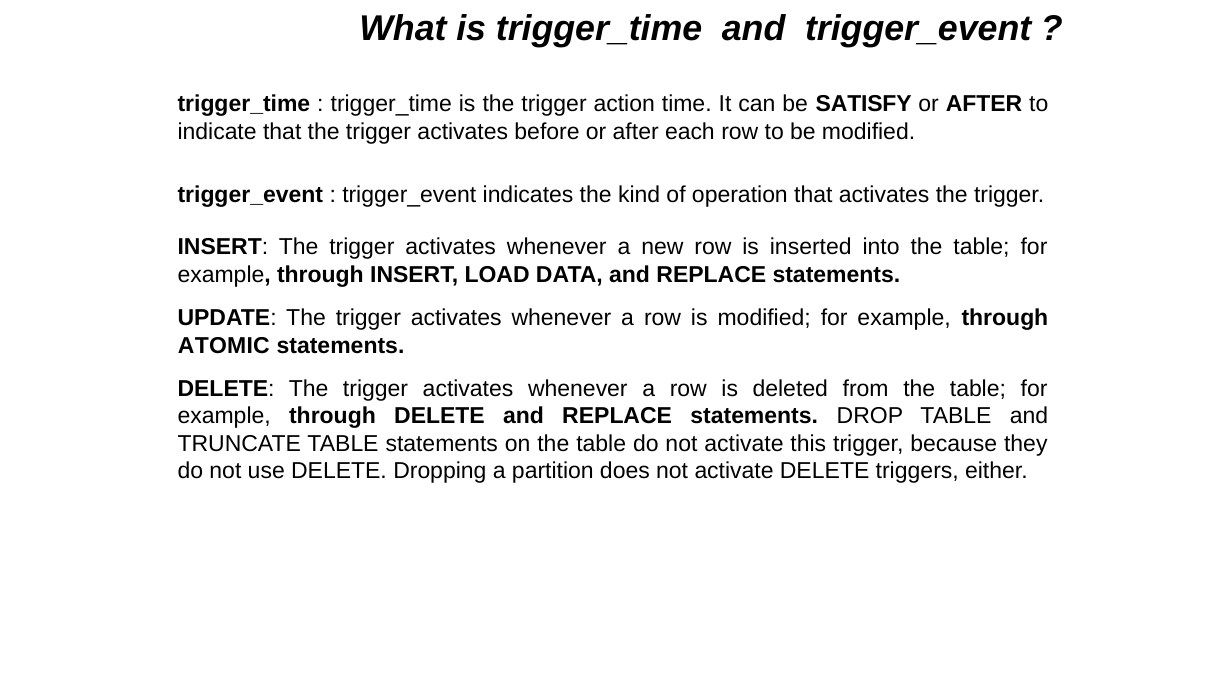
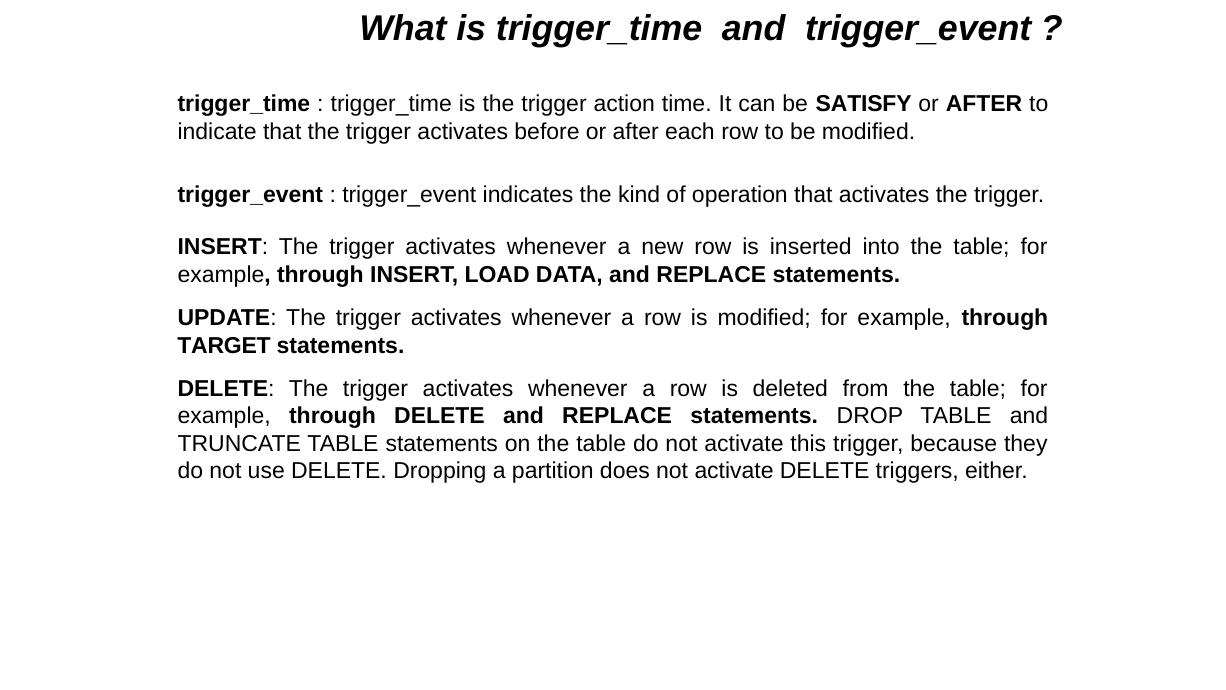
ATOMIC: ATOMIC -> TARGET (224, 345)
